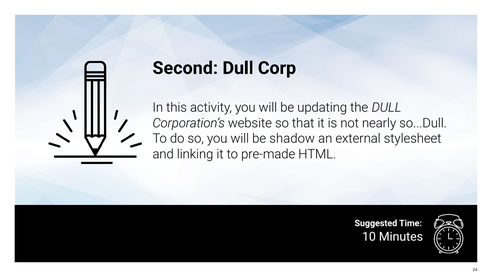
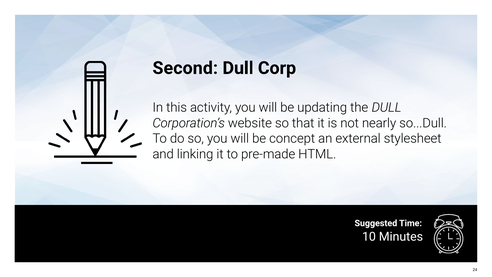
shadow: shadow -> concept (292, 139)
